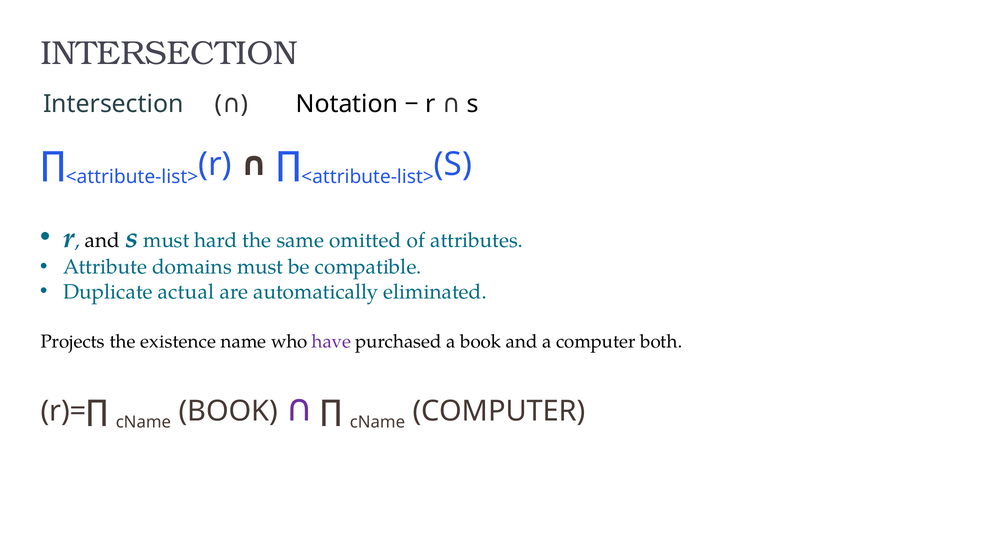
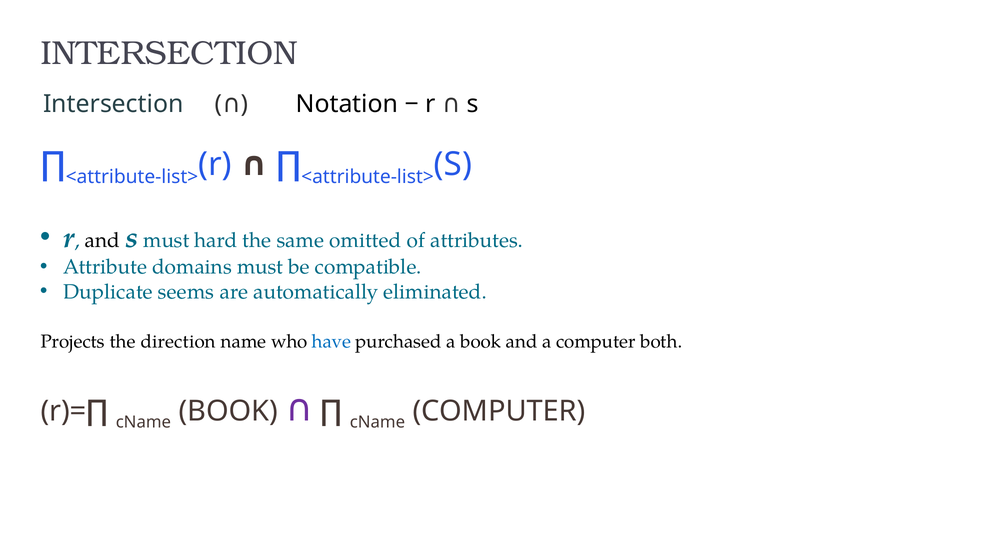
actual: actual -> seems (186, 292)
existence: existence -> direction (178, 342)
have colour: purple -> blue (331, 342)
